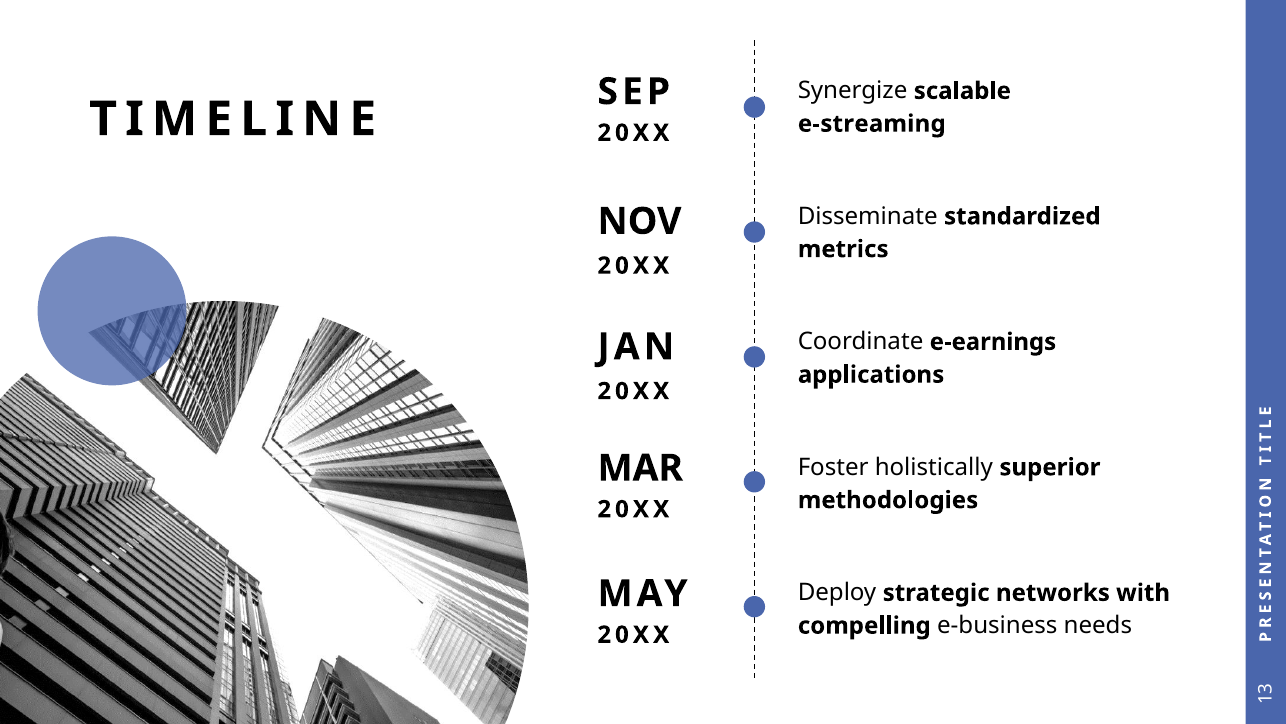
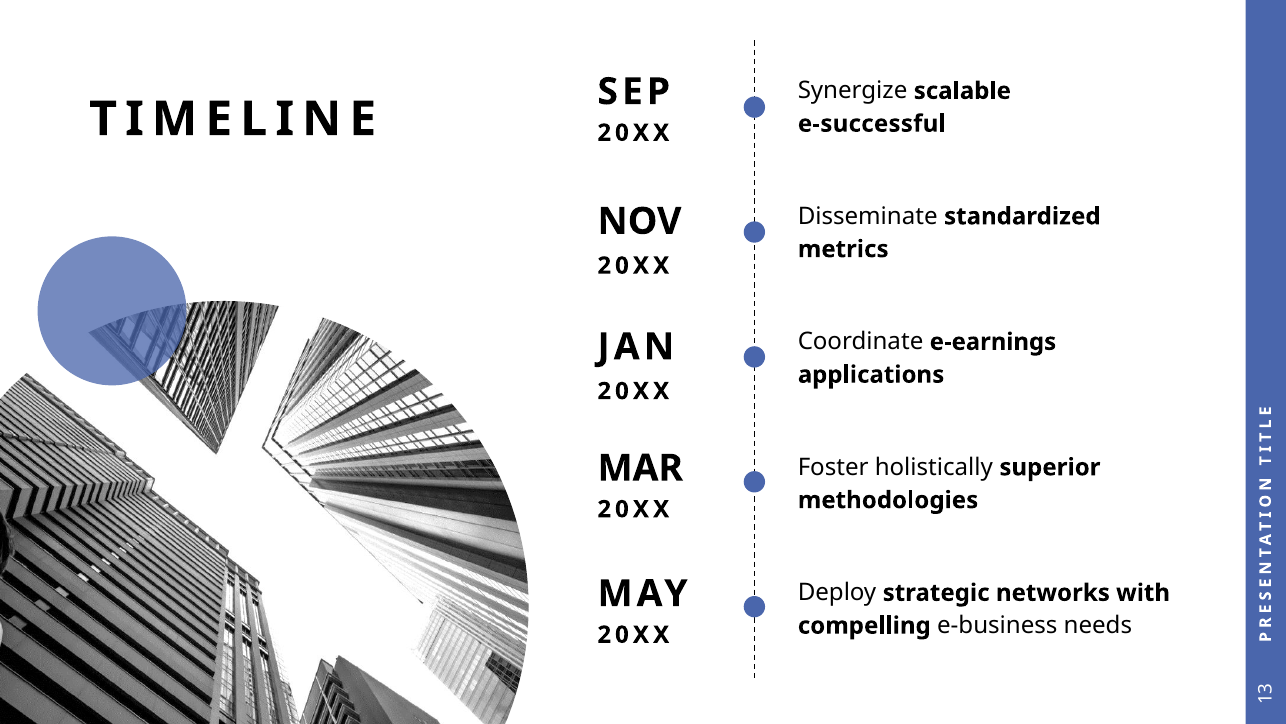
e-streaming: e-streaming -> e-successful (872, 124)
